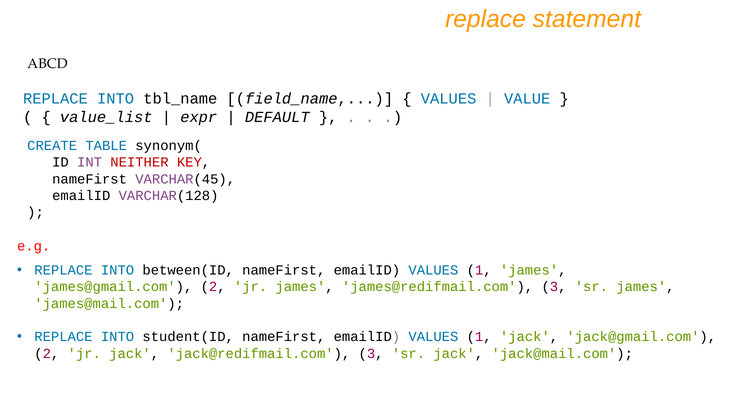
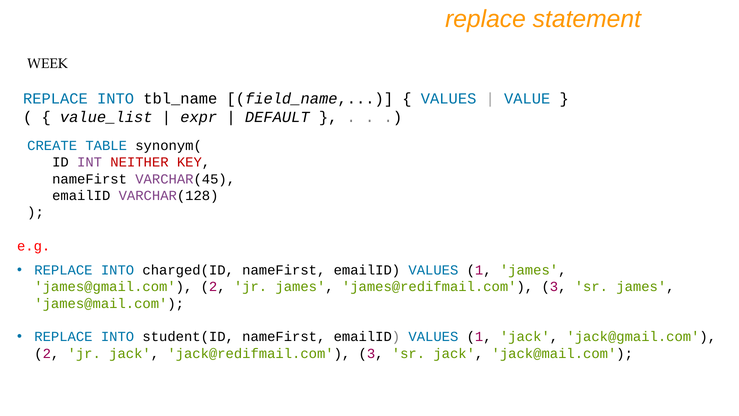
ABCD: ABCD -> WEEK (48, 64)
between(ID: between(ID -> charged(ID (188, 270)
